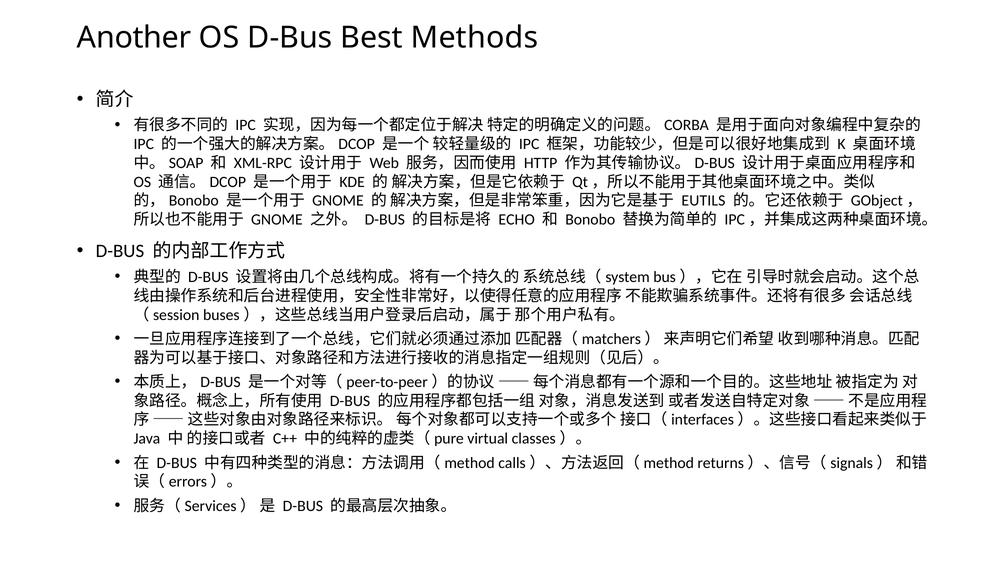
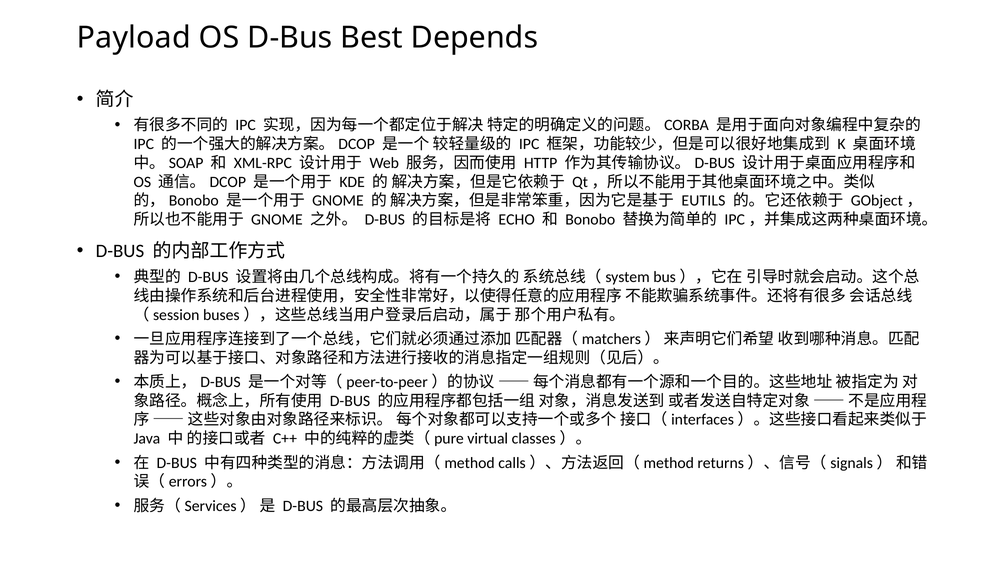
Another: Another -> Payload (134, 37)
Methods: Methods -> Depends (475, 37)
